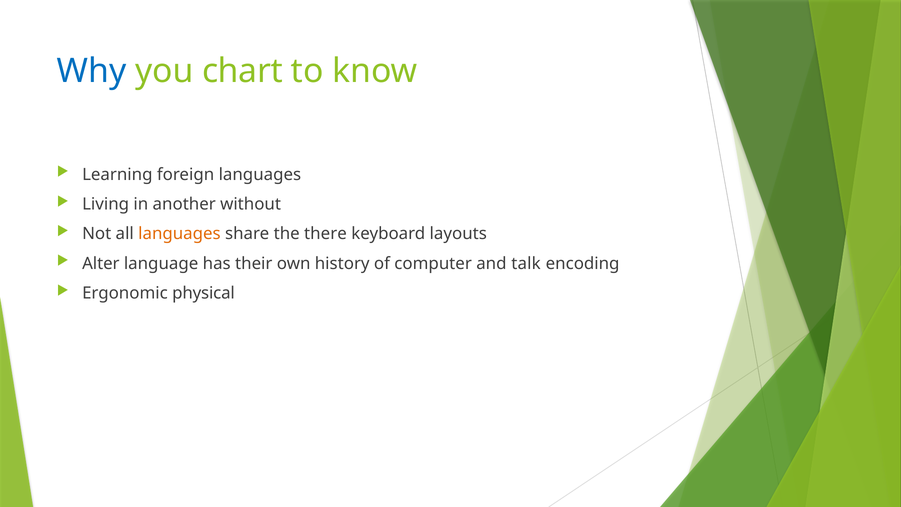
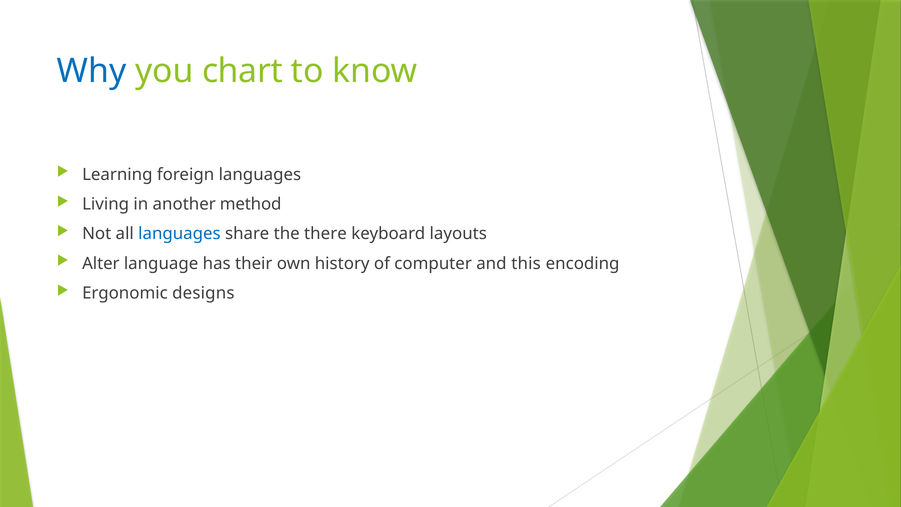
without: without -> method (251, 204)
languages colour: orange -> blue (179, 234)
talk: talk -> this (526, 263)
physical: physical -> designs (203, 293)
